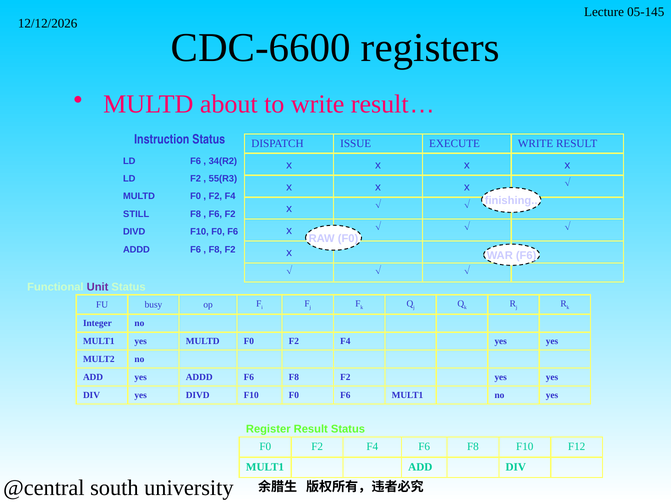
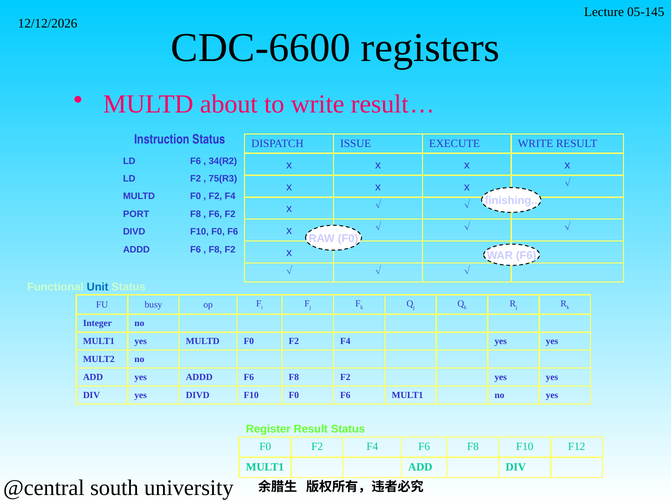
55(R3: 55(R3 -> 75(R3 (223, 179)
STILL: STILL -> PORT (136, 214)
Unit colour: purple -> blue (98, 287)
